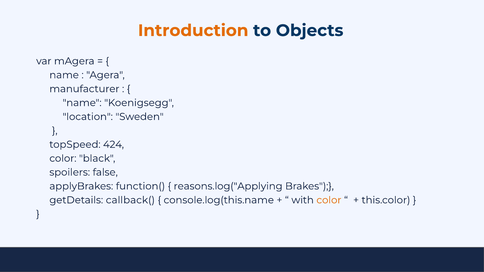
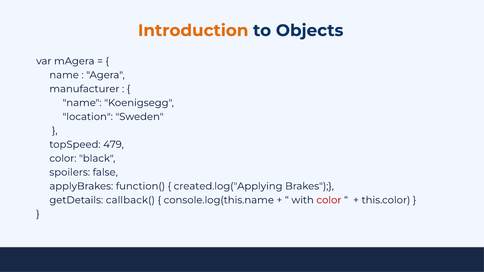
424: 424 -> 479 (113, 145)
reasons.log("Applying: reasons.log("Applying -> created.log("Applying (228, 186)
color colour: orange -> red (329, 200)
